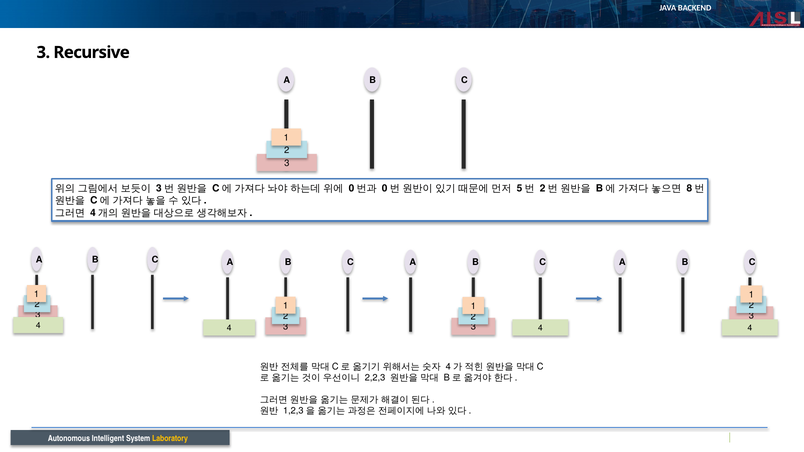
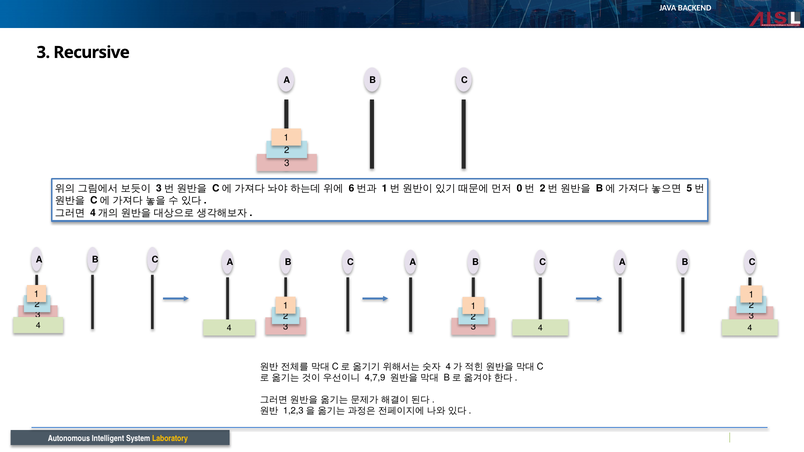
0: 0 -> 6 (351, 189)
0: 0 -> 1 (385, 189)
5: 5 -> 0 (519, 189)
8: 8 -> 5 (689, 189)
2,2,3: 2,2,3 -> 4,7,9 (375, 378)
